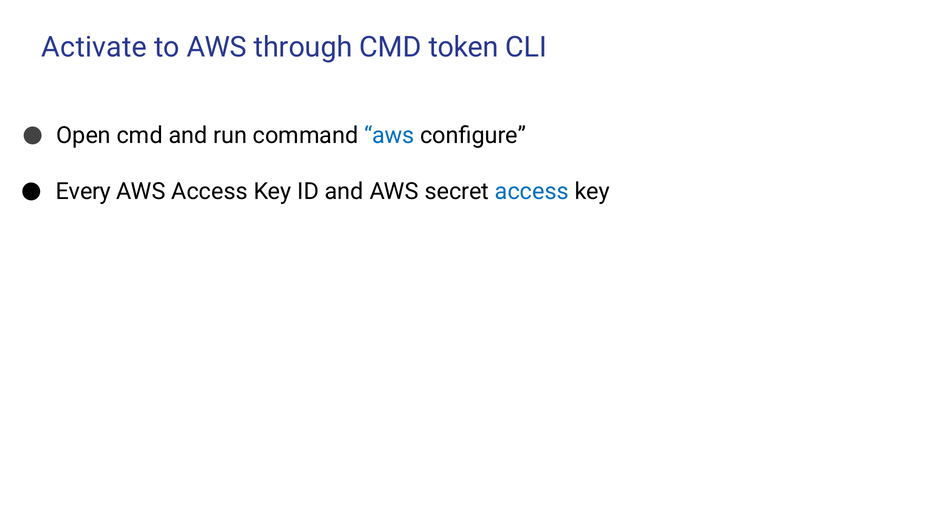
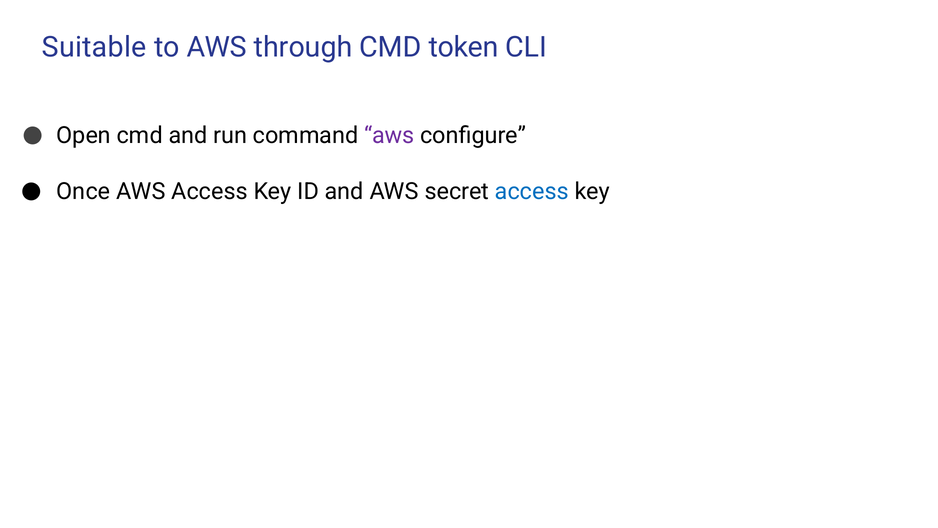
Activate: Activate -> Suitable (94, 47)
aws colour: blue -> purple (389, 135)
Every: Every -> Once (83, 191)
